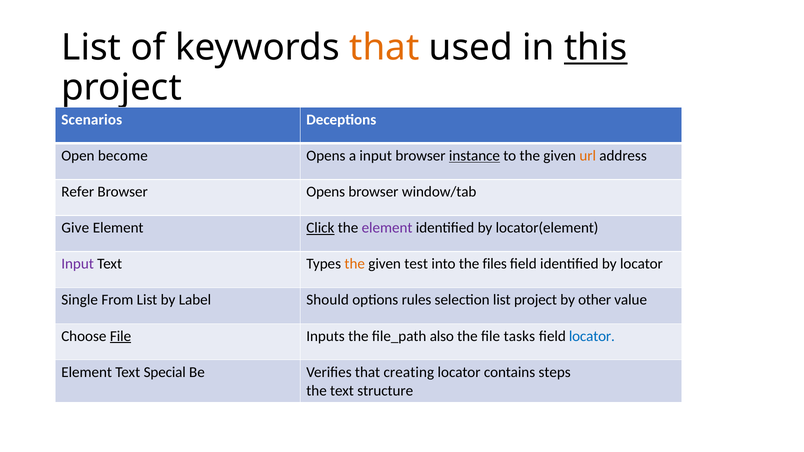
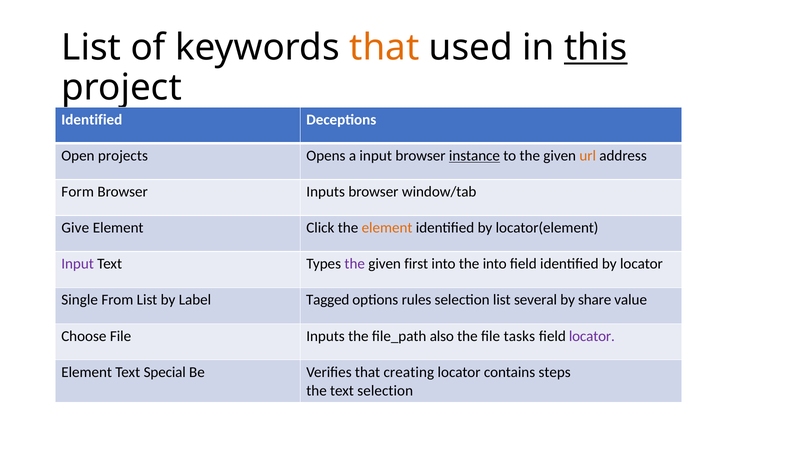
Scenarios: Scenarios -> Identified (92, 120)
become: become -> projects (123, 156)
Refer: Refer -> Form (78, 192)
Browser Opens: Opens -> Inputs (326, 192)
Click underline: present -> none (320, 228)
element colour: purple -> orange (387, 228)
the colour: orange -> purple (355, 264)
test: test -> first (416, 264)
the files: files -> into (495, 264)
Should: Should -> Tagged (328, 300)
list project: project -> several (535, 300)
other: other -> share (595, 300)
File underline: present -> none (121, 336)
locator colour: blue -> purple (592, 336)
text structure: structure -> selection (385, 391)
